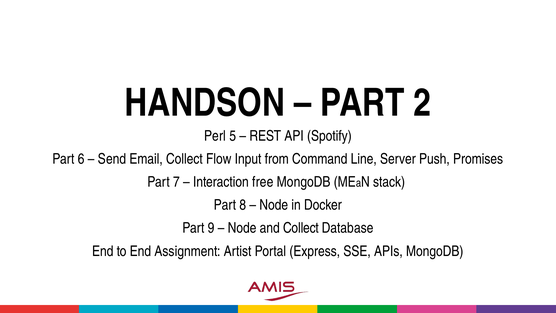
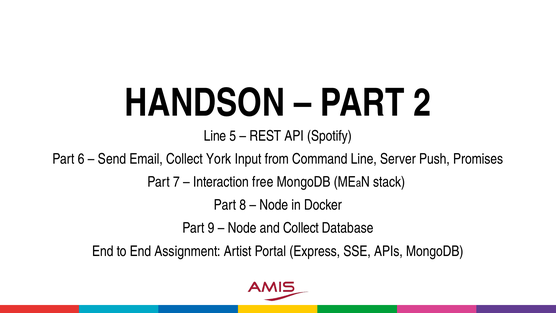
Perl: Perl -> Line (215, 136)
Flow: Flow -> York (219, 159)
